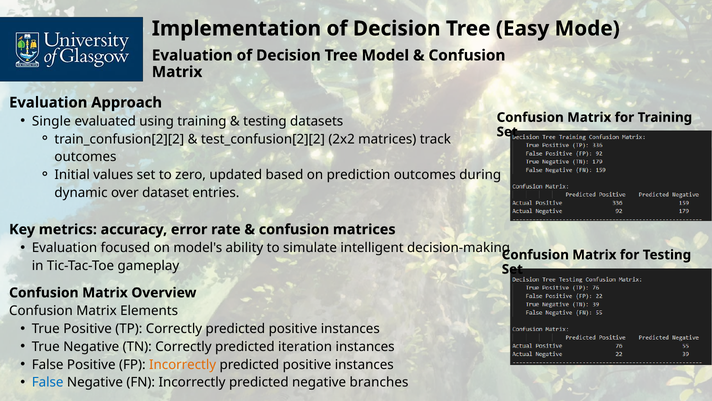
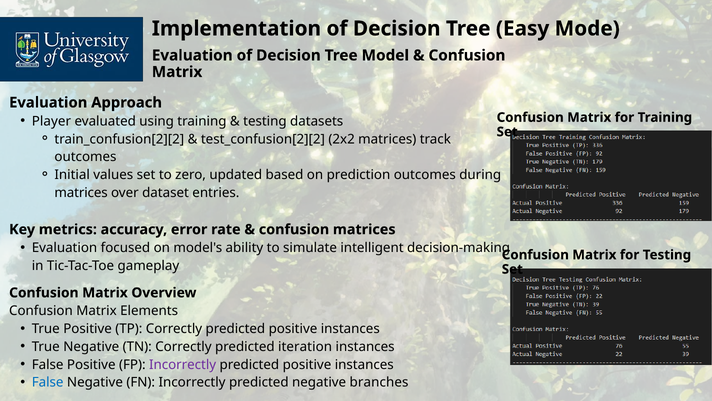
Single: Single -> Player (51, 121)
dynamic: dynamic -> matrices (81, 193)
Incorrectly colour: orange -> purple (183, 364)
